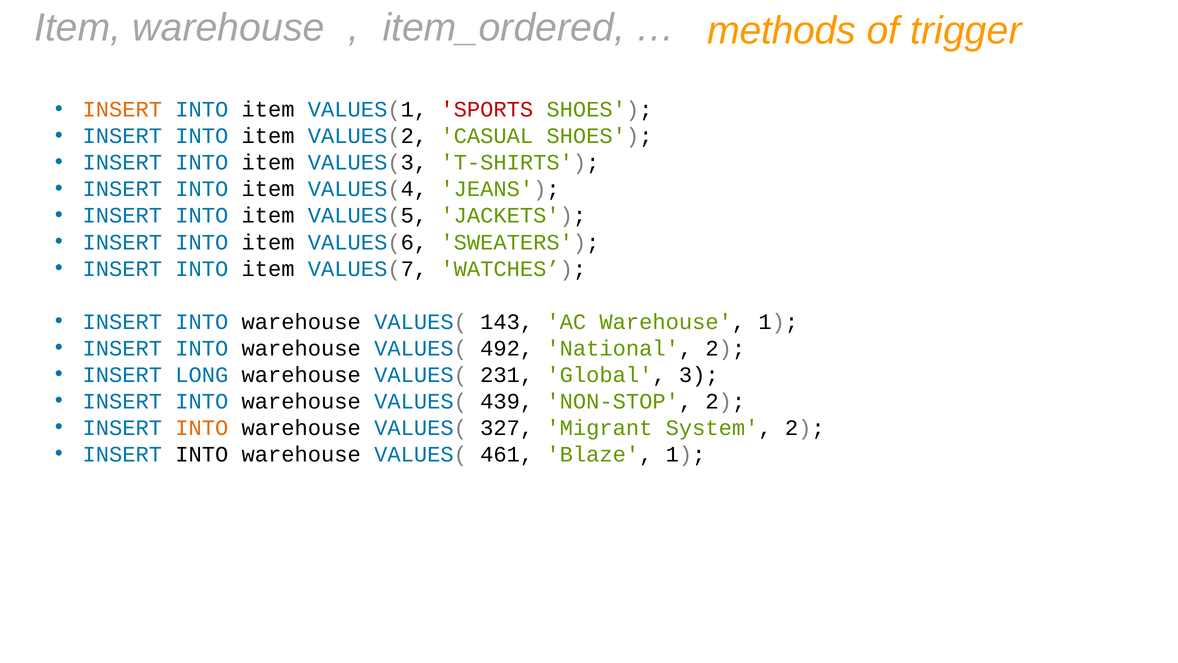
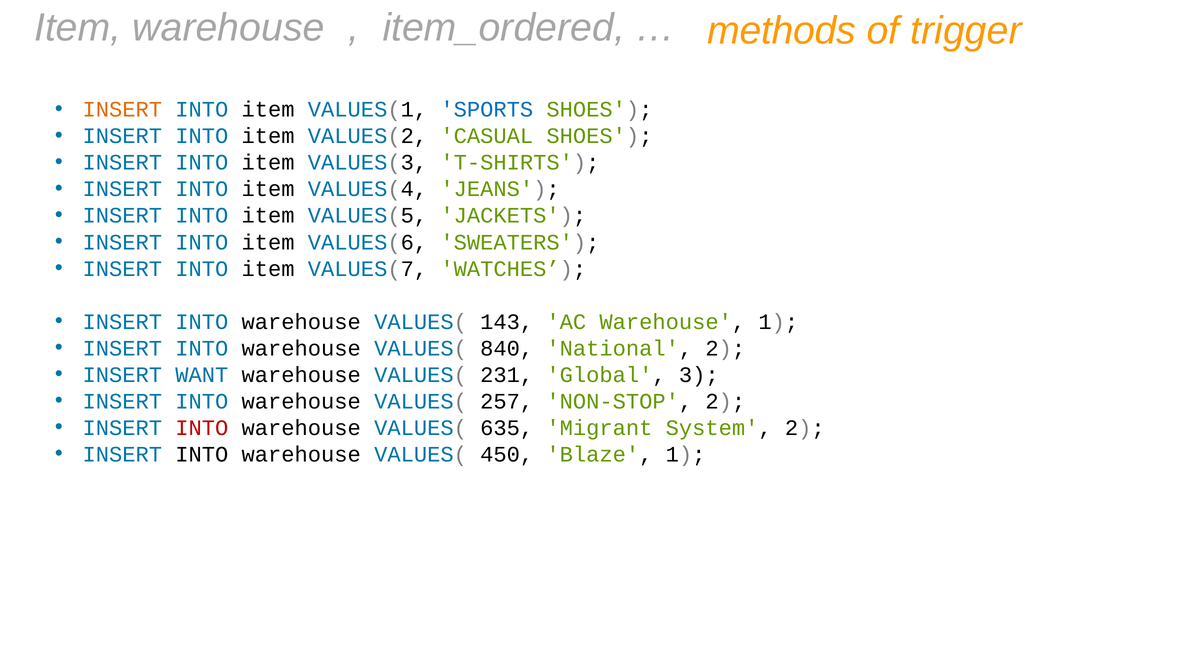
SPORTS colour: red -> blue (487, 110)
492: 492 -> 840 (507, 348)
LONG: LONG -> WANT (202, 375)
439: 439 -> 257 (507, 401)
INTO colour: orange -> red (202, 428)
327: 327 -> 635 (507, 428)
461: 461 -> 450 (507, 454)
